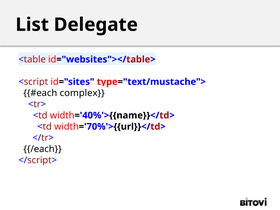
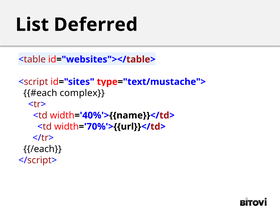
Delegate: Delegate -> Deferred (96, 25)
